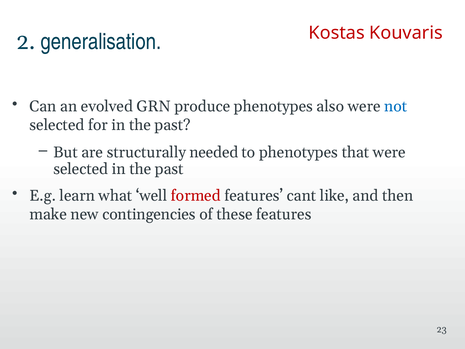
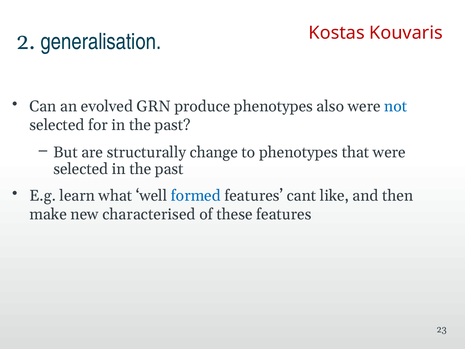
needed: needed -> change (214, 152)
formed colour: red -> blue (196, 196)
contingencies: contingencies -> characterised (149, 214)
